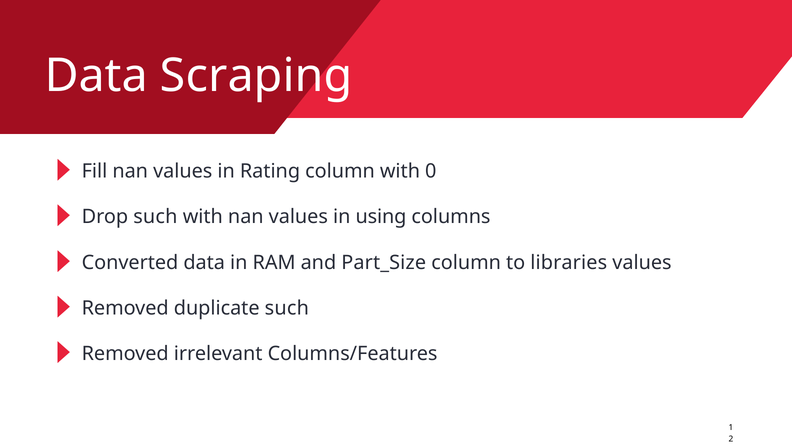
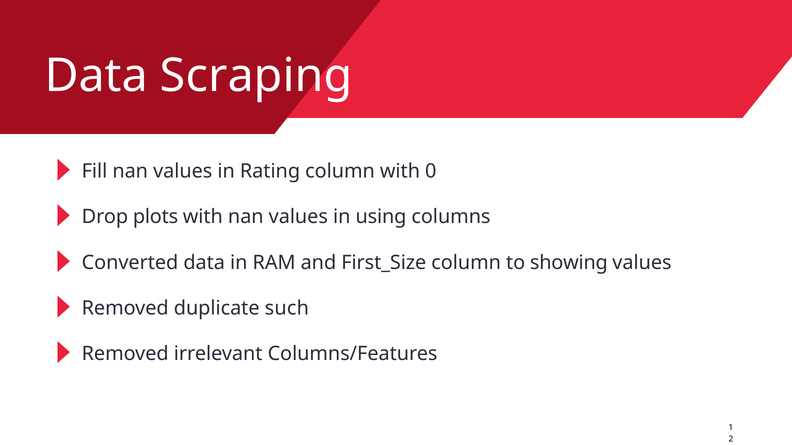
Drop such: such -> plots (156, 217)
Part_Size: Part_Size -> First_Size (384, 263)
libraries: libraries -> showing (569, 263)
